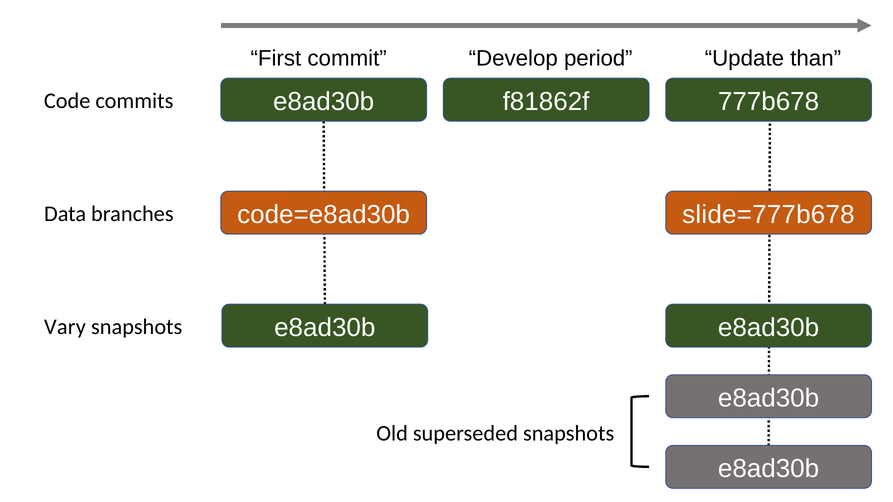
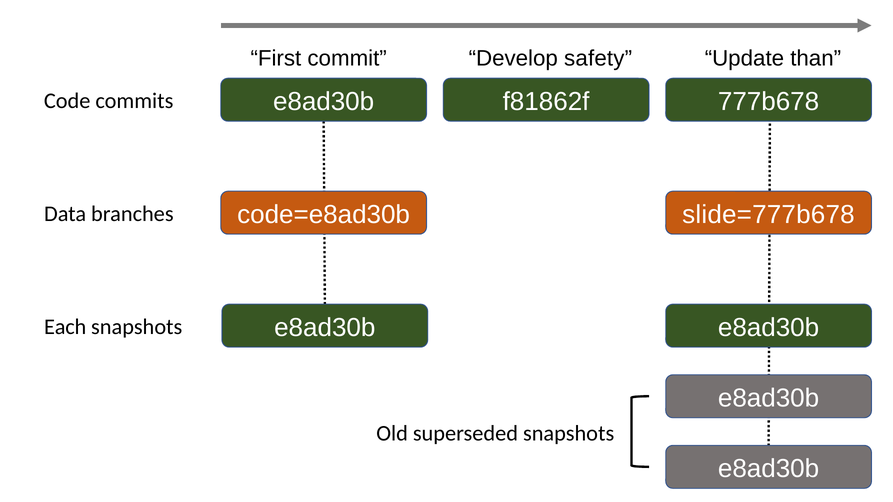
period: period -> safety (598, 58)
Vary: Vary -> Each (65, 327)
